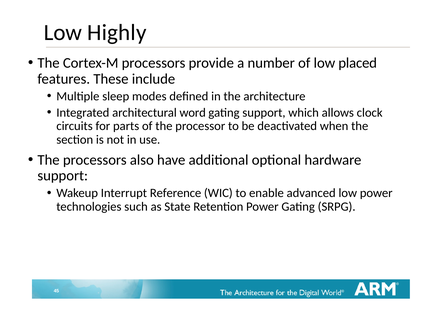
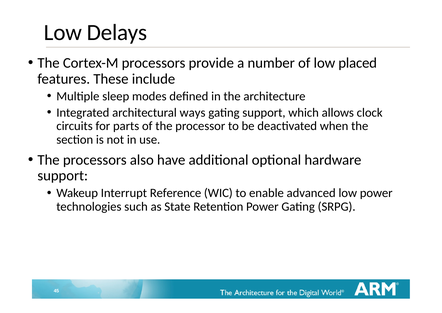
Highly: Highly -> Delays (117, 33)
word: word -> ways (193, 112)
